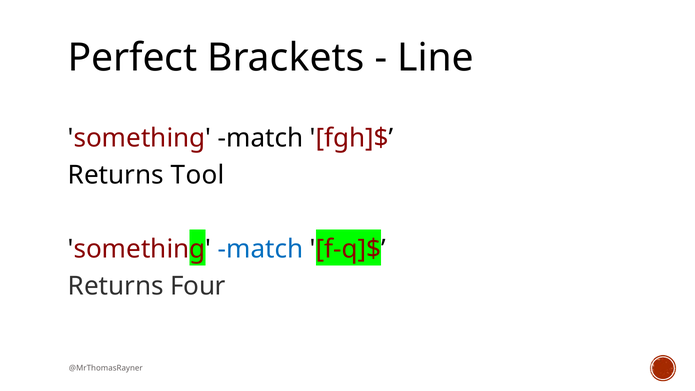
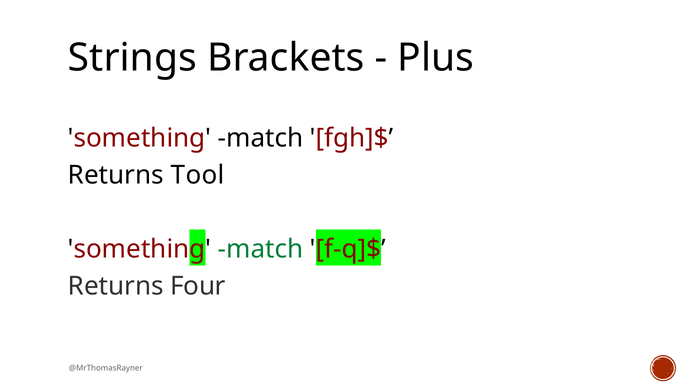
Perfect: Perfect -> Strings (132, 58)
Line: Line -> Plus (436, 58)
match colour: blue -> green (261, 249)
